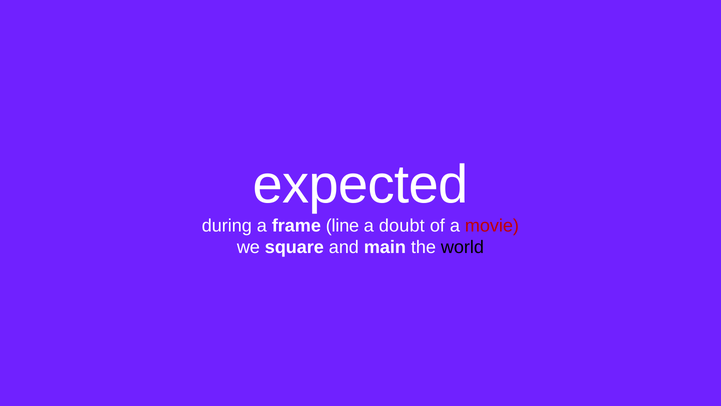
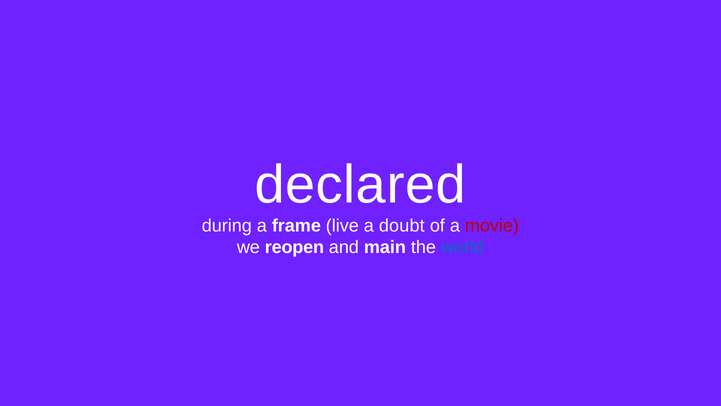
expected: expected -> declared (360, 185)
line: line -> live (342, 226)
square: square -> reopen (294, 247)
world colour: black -> blue (462, 247)
